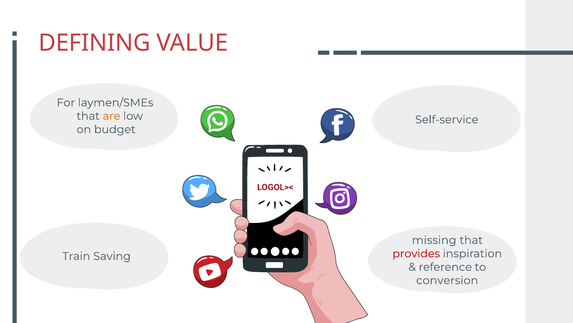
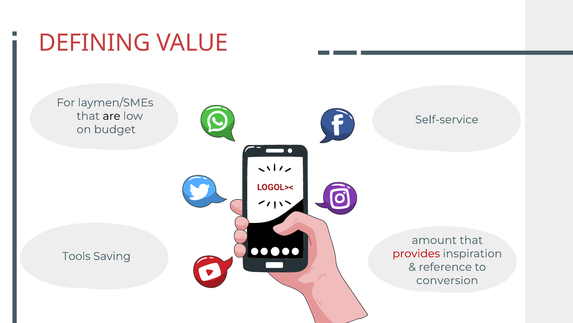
are colour: orange -> black (112, 116)
missing: missing -> amount (434, 240)
Train: Train -> Tools (76, 256)
